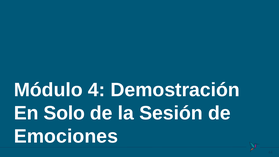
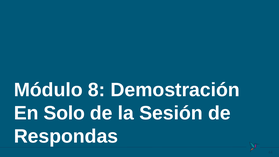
4: 4 -> 8 (97, 90)
Emociones: Emociones -> Respondas (66, 136)
